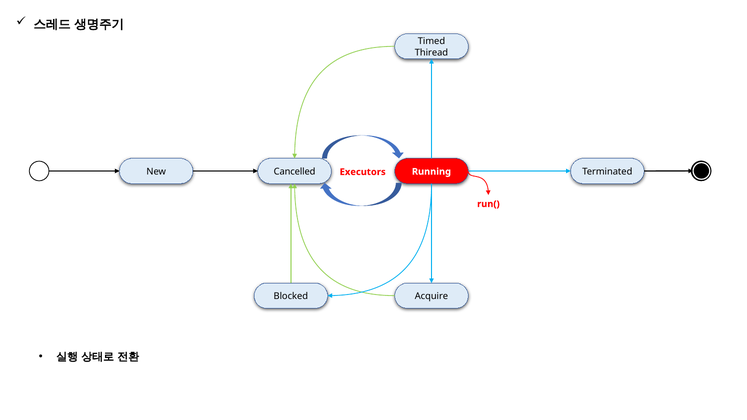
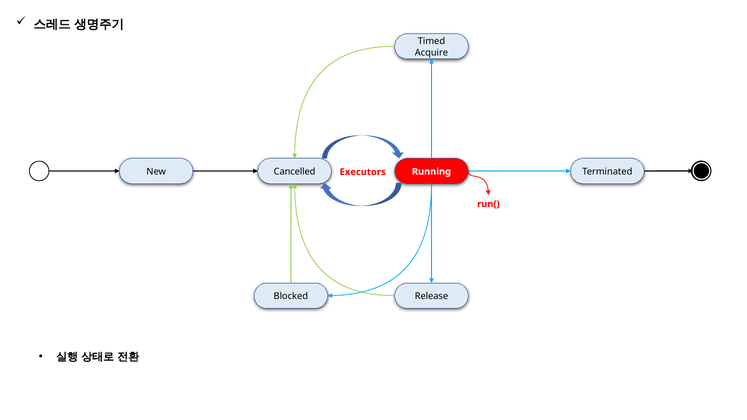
Thiread: Thiread -> Acquire (431, 53)
Acquire: Acquire -> Release (431, 296)
